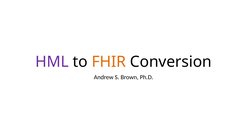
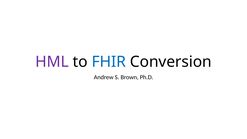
FHIR colour: orange -> blue (109, 62)
